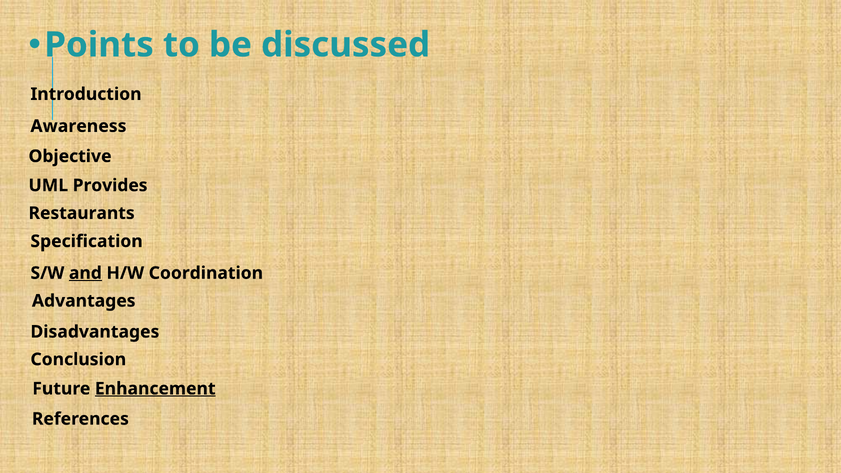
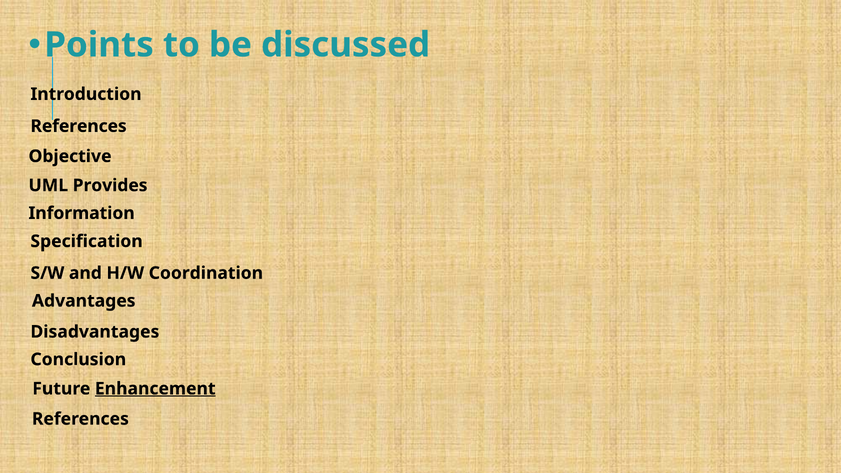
Awareness: Awareness -> References (79, 126)
Restaurants: Restaurants -> Information (82, 213)
and underline: present -> none (85, 273)
